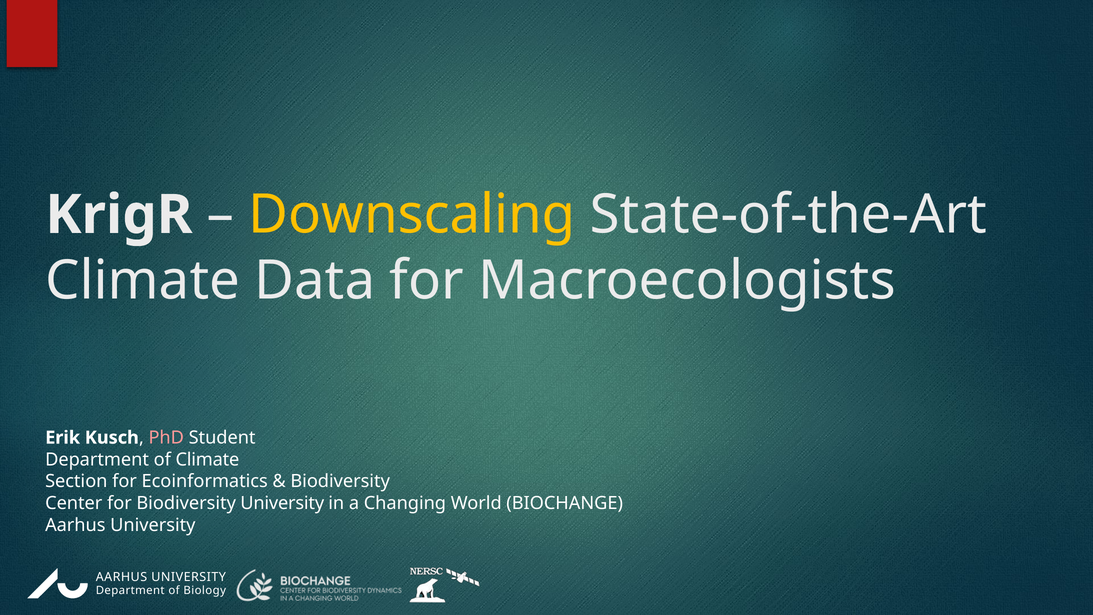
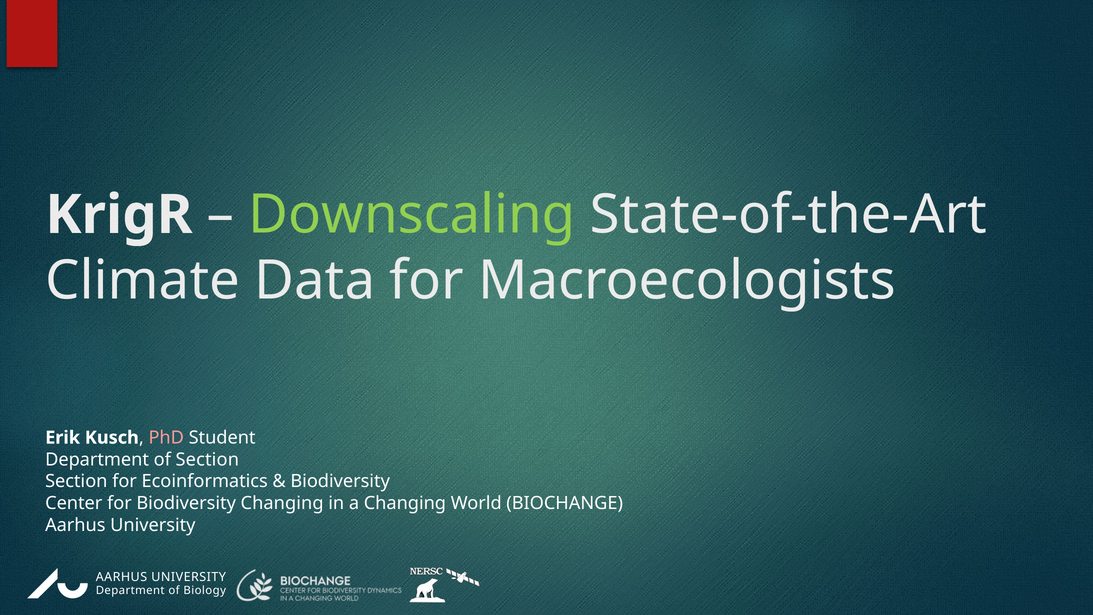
Downscaling colour: yellow -> light green (412, 215)
of Climate: Climate -> Section (207, 459)
Biodiversity University: University -> Changing (282, 503)
